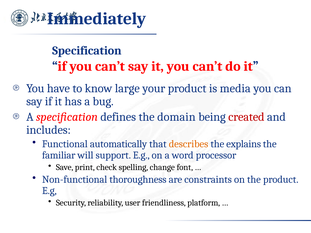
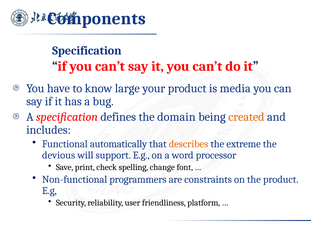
Immediately: Immediately -> Components (97, 19)
created colour: red -> orange (246, 117)
explains: explains -> extreme (244, 144)
familiar: familiar -> devious (59, 155)
thoroughness: thoroughness -> programmers (138, 180)
